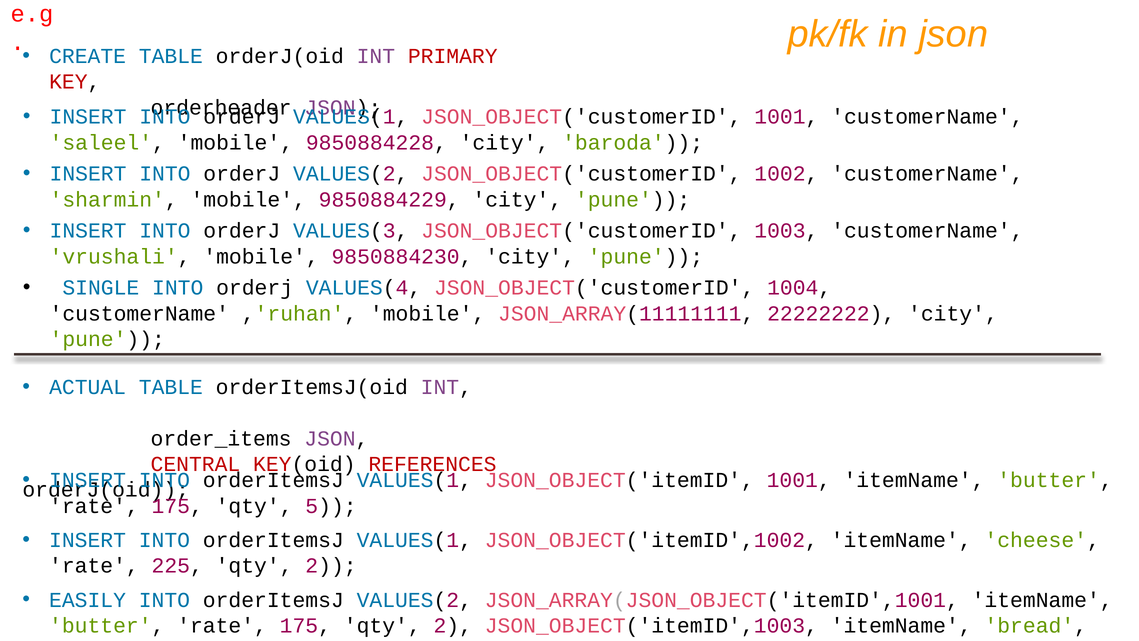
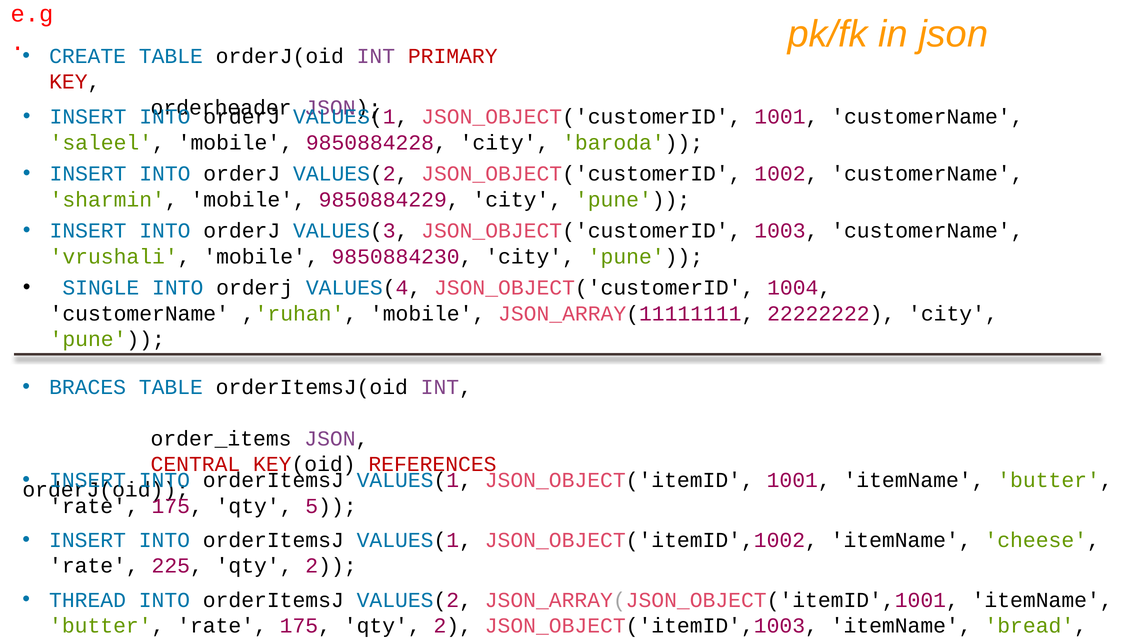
ACTUAL: ACTUAL -> BRACES (88, 387)
EASILY: EASILY -> THREAD (88, 600)
